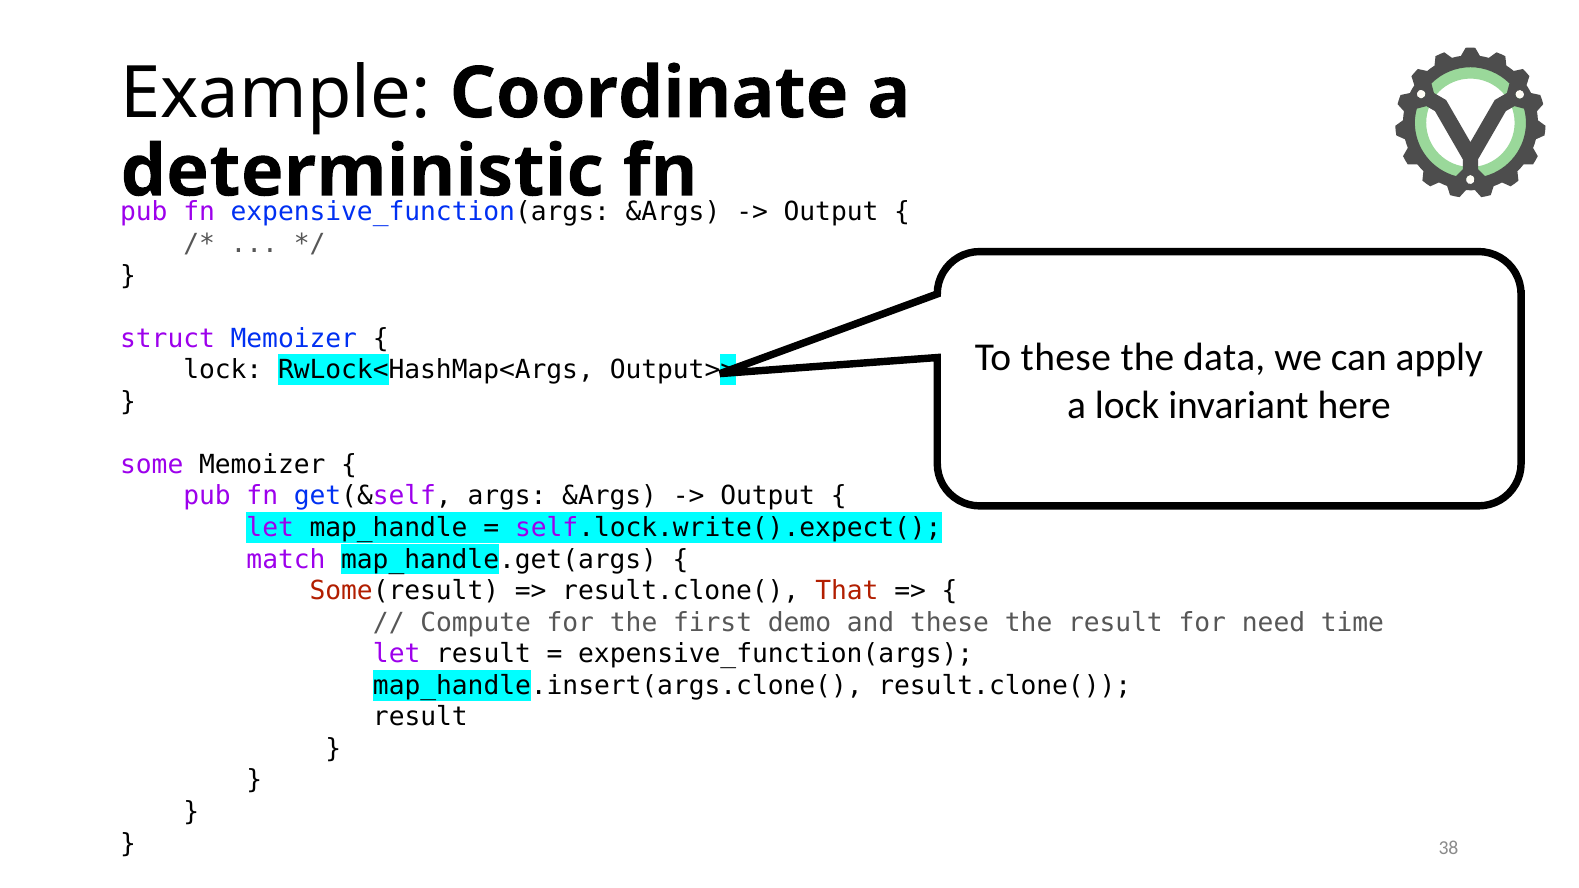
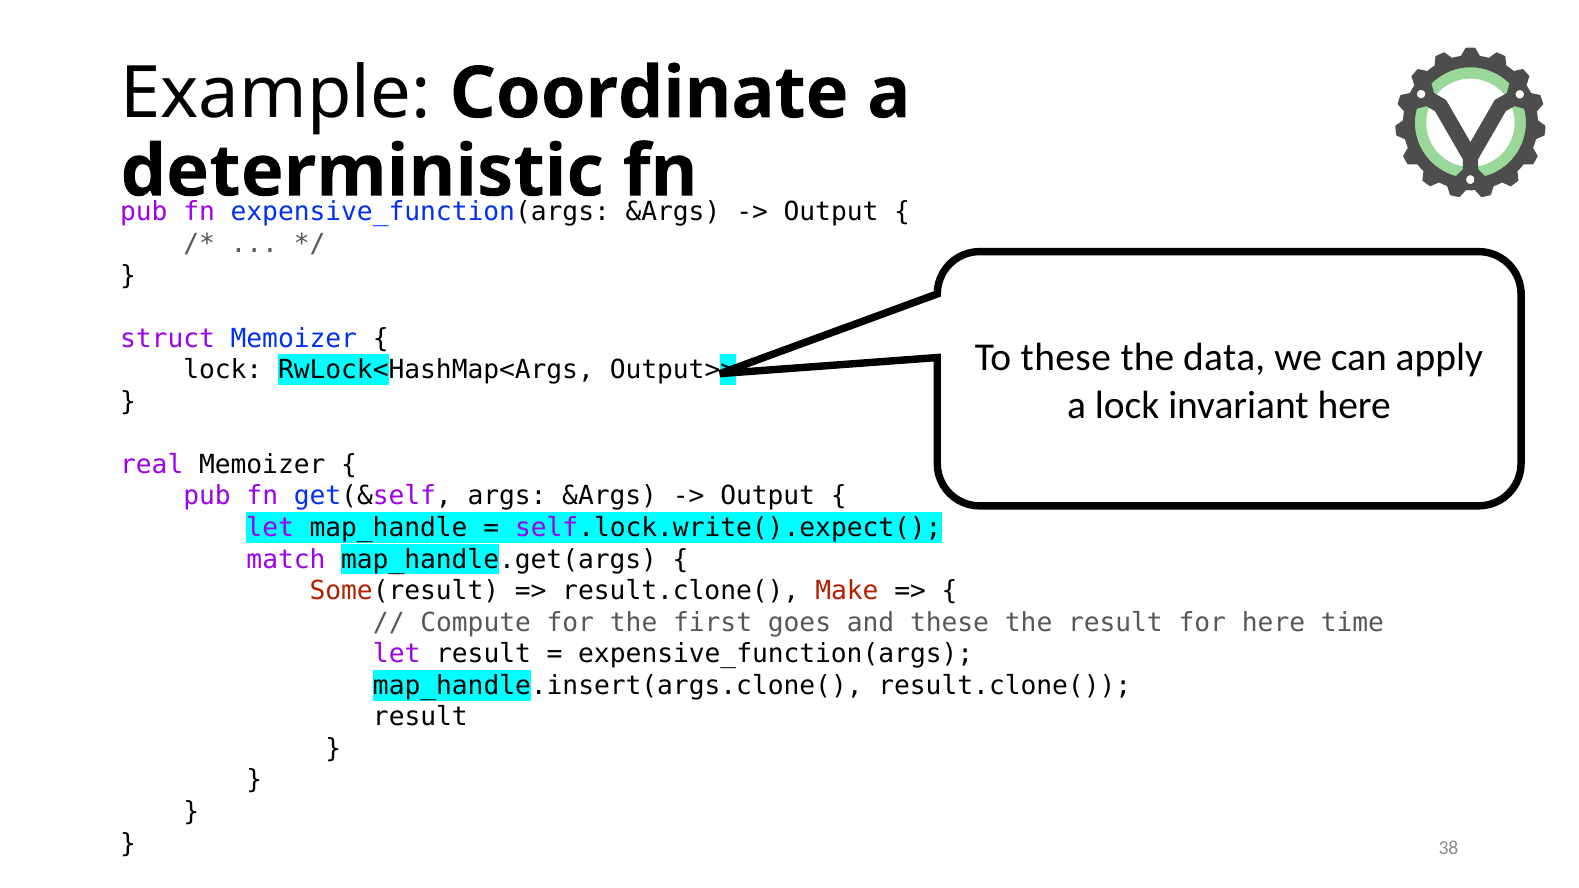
some: some -> real (152, 465)
That: That -> Make (847, 591)
demo: demo -> goes (799, 623)
for need: need -> here (1274, 623)
